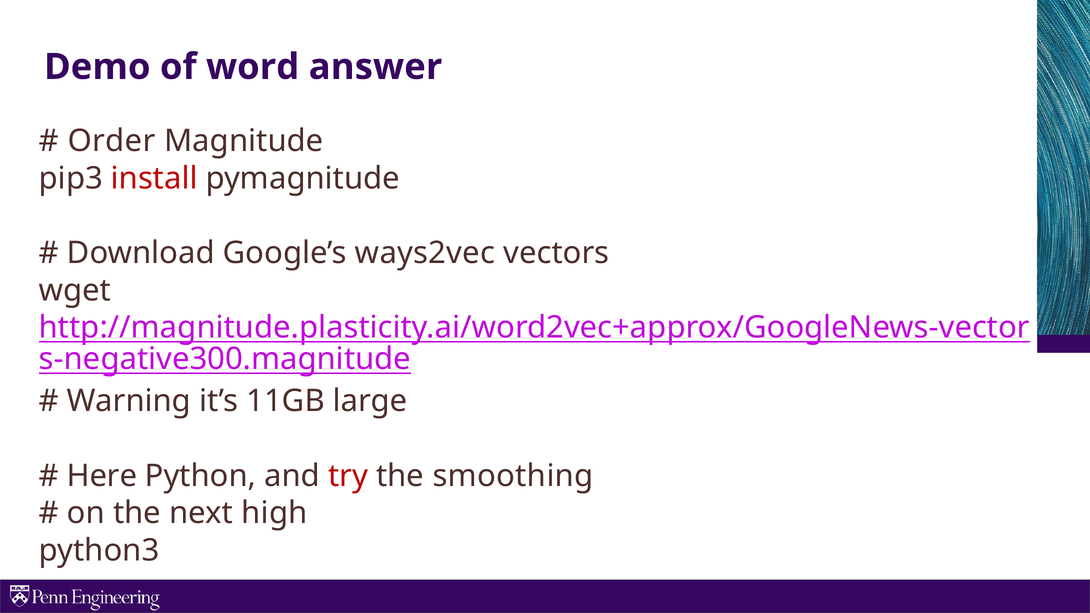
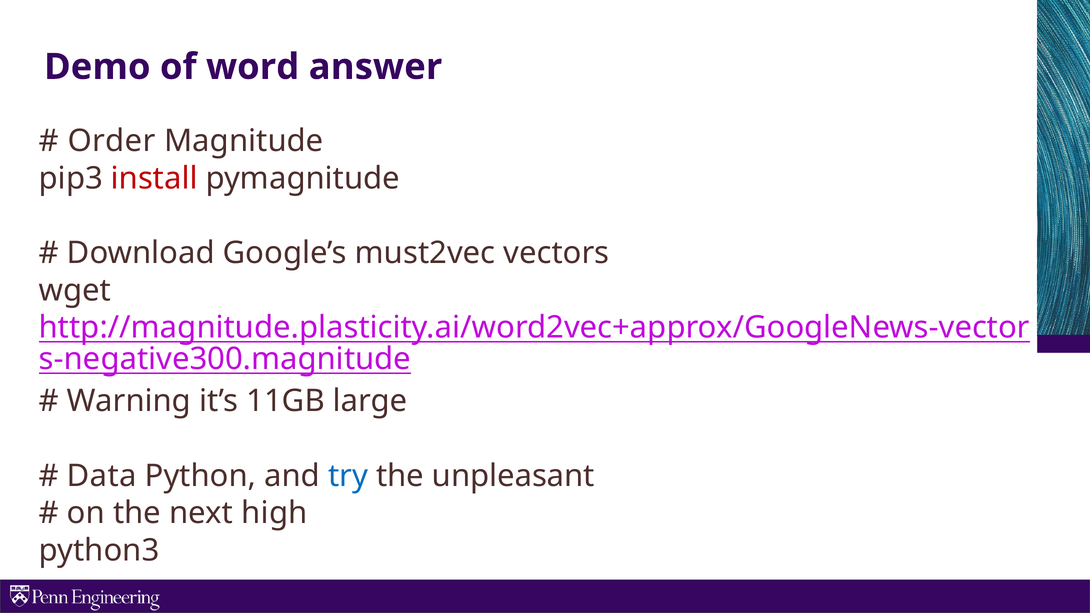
ways2vec: ways2vec -> must2vec (425, 253)
Here: Here -> Data (102, 476)
try colour: red -> blue (348, 476)
smoothing: smoothing -> unpleasant (513, 476)
